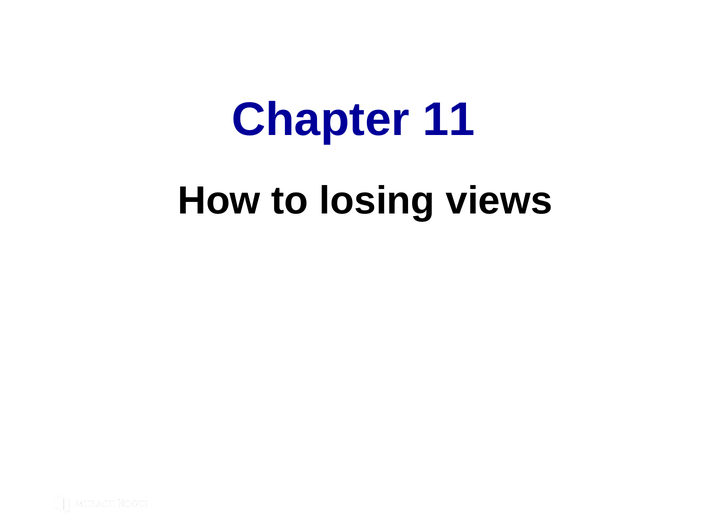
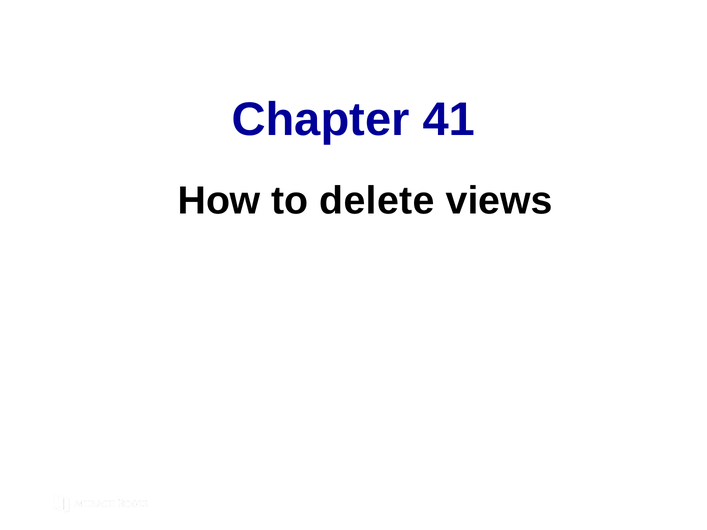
11: 11 -> 41 (449, 120)
losing: losing -> delete (377, 201)
